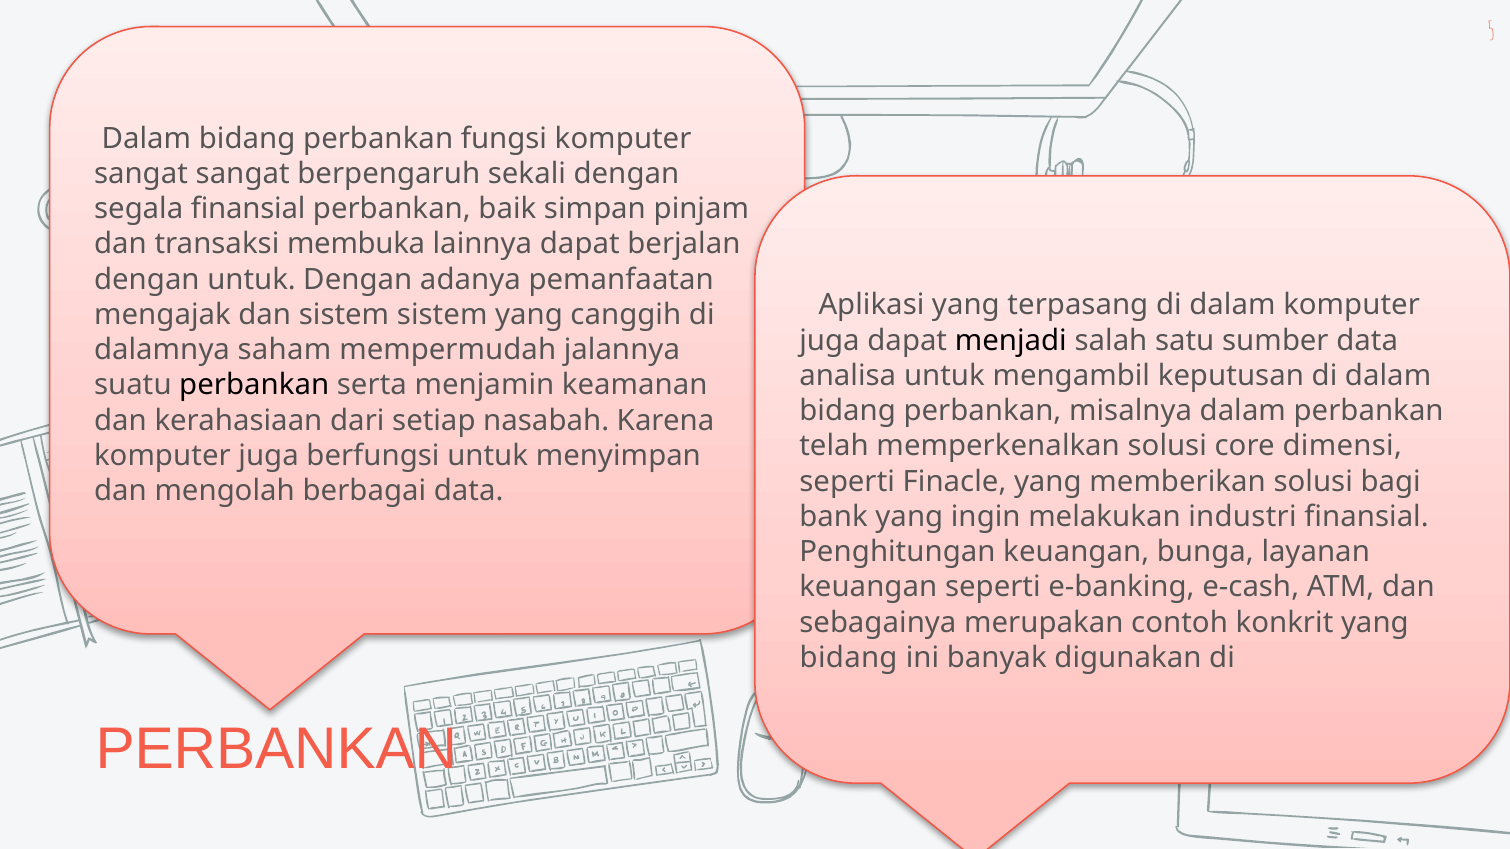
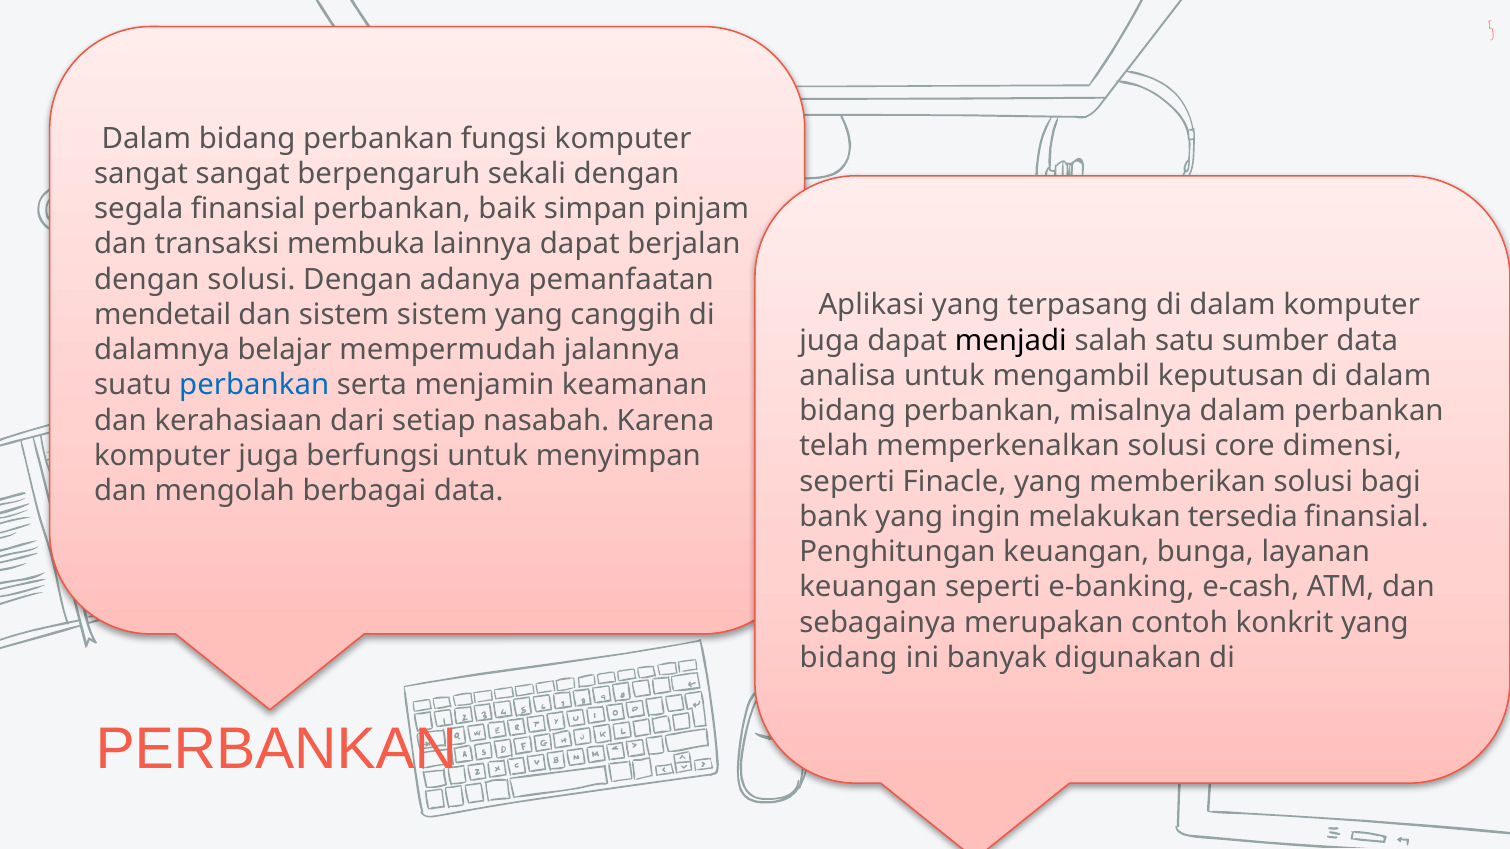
dengan untuk: untuk -> solusi (251, 280)
mengajak: mengajak -> mendetail (163, 315)
saham: saham -> belajar (285, 350)
perbankan colour: black -> blue (254, 385)
industri: industri -> tersedia (1243, 517)
